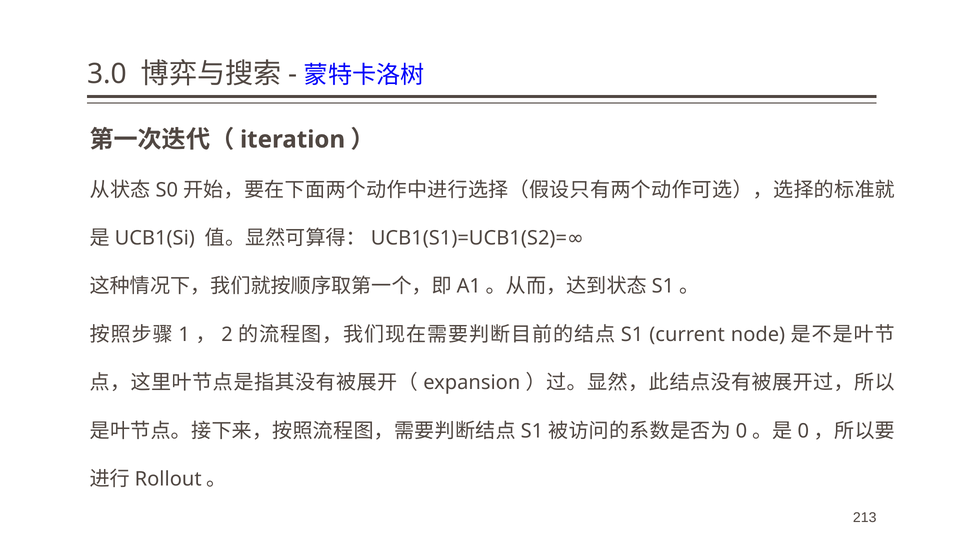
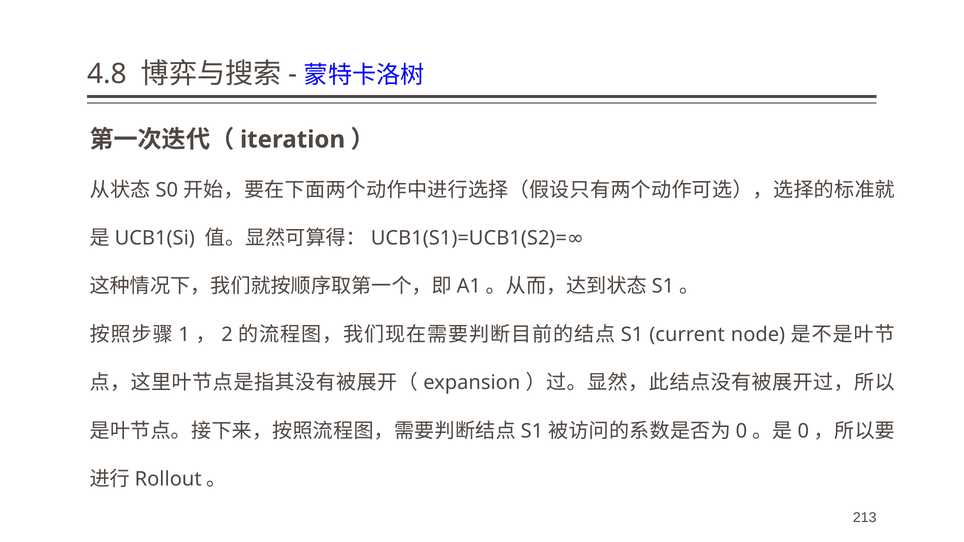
3.0: 3.0 -> 4.8 (107, 74)
